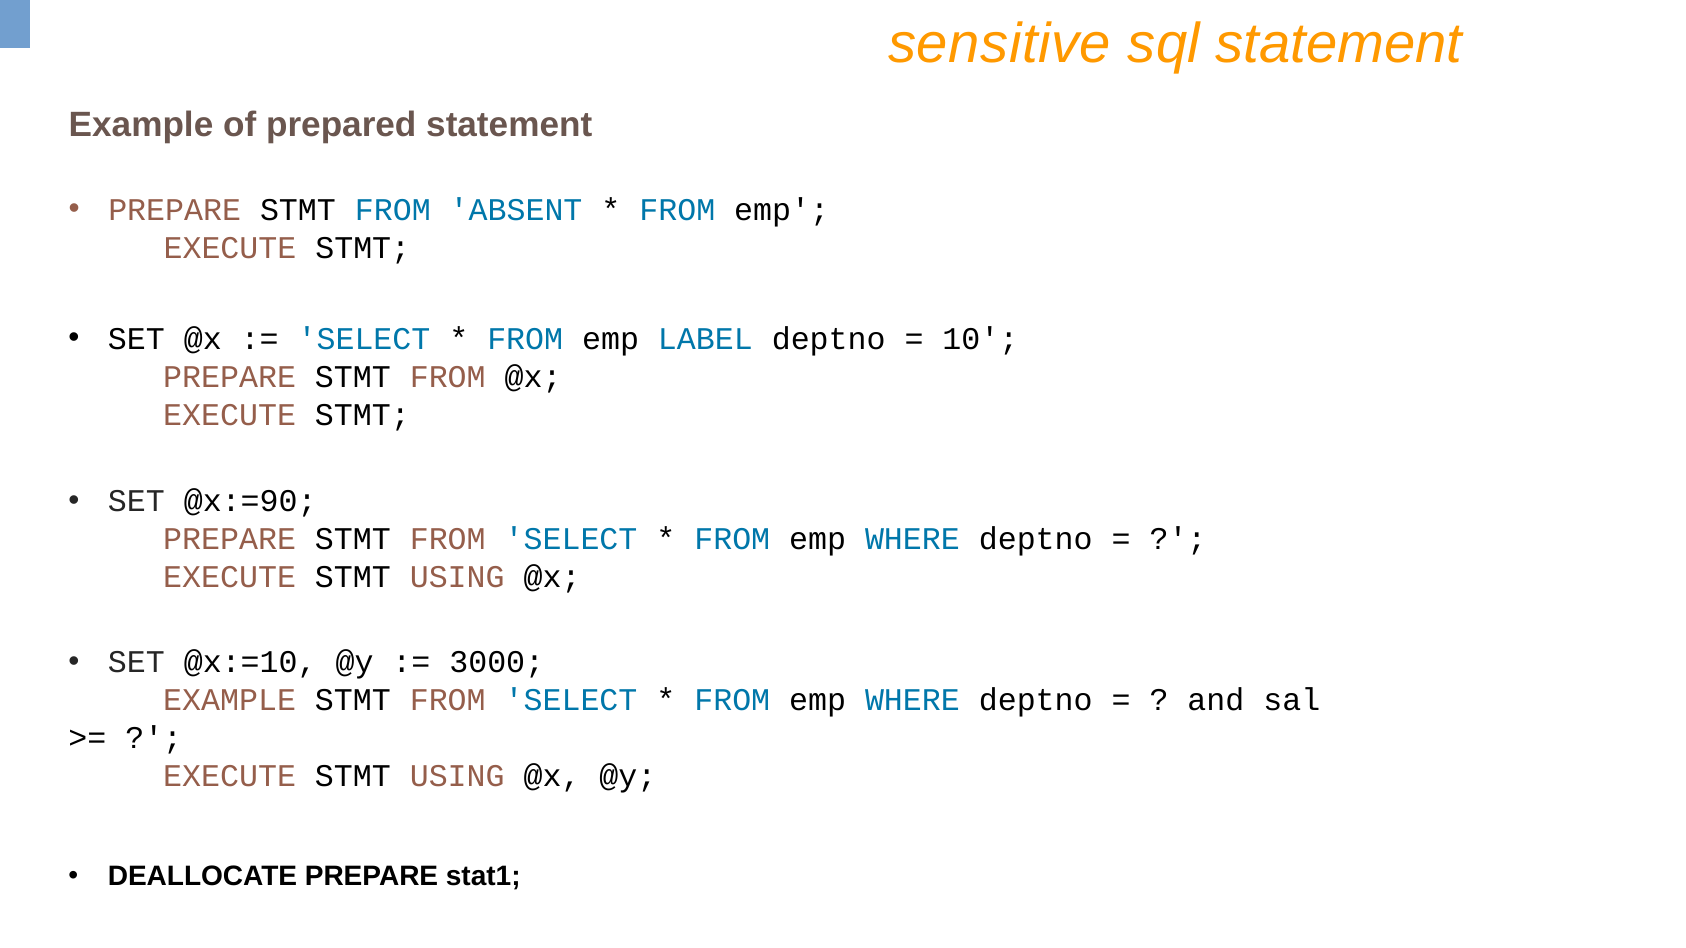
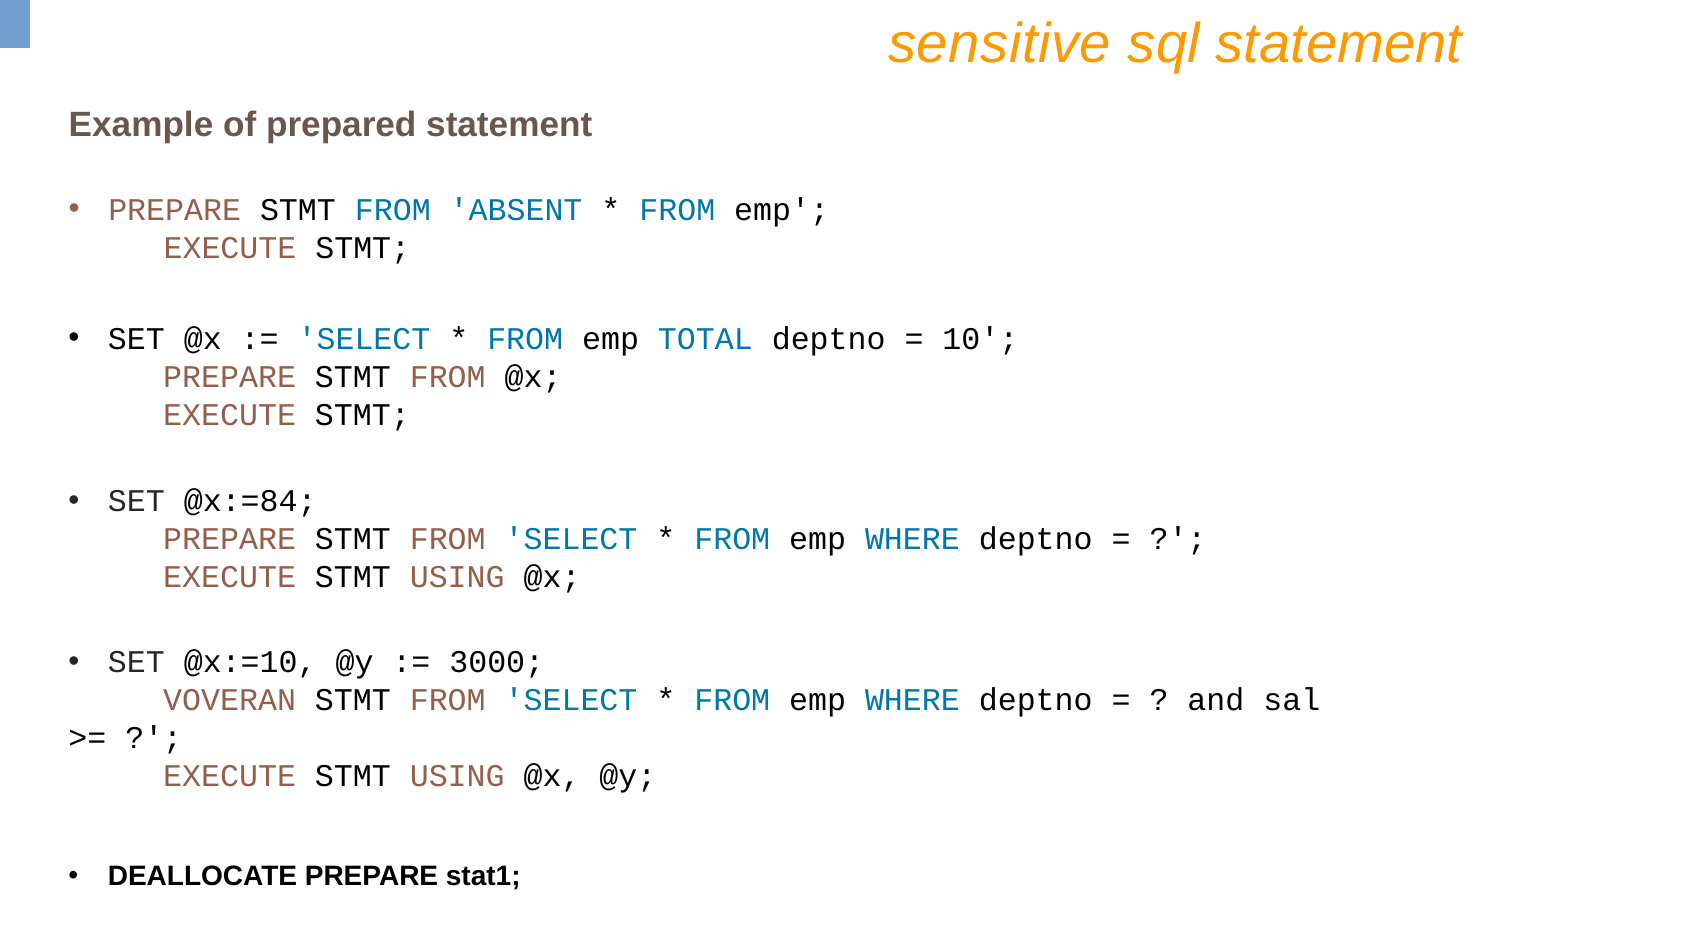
LABEL: LABEL -> TOTAL (705, 339)
@x:=90: @x:=90 -> @x:=84 (250, 502)
EXAMPLE: EXAMPLE -> VOVERAN (230, 701)
